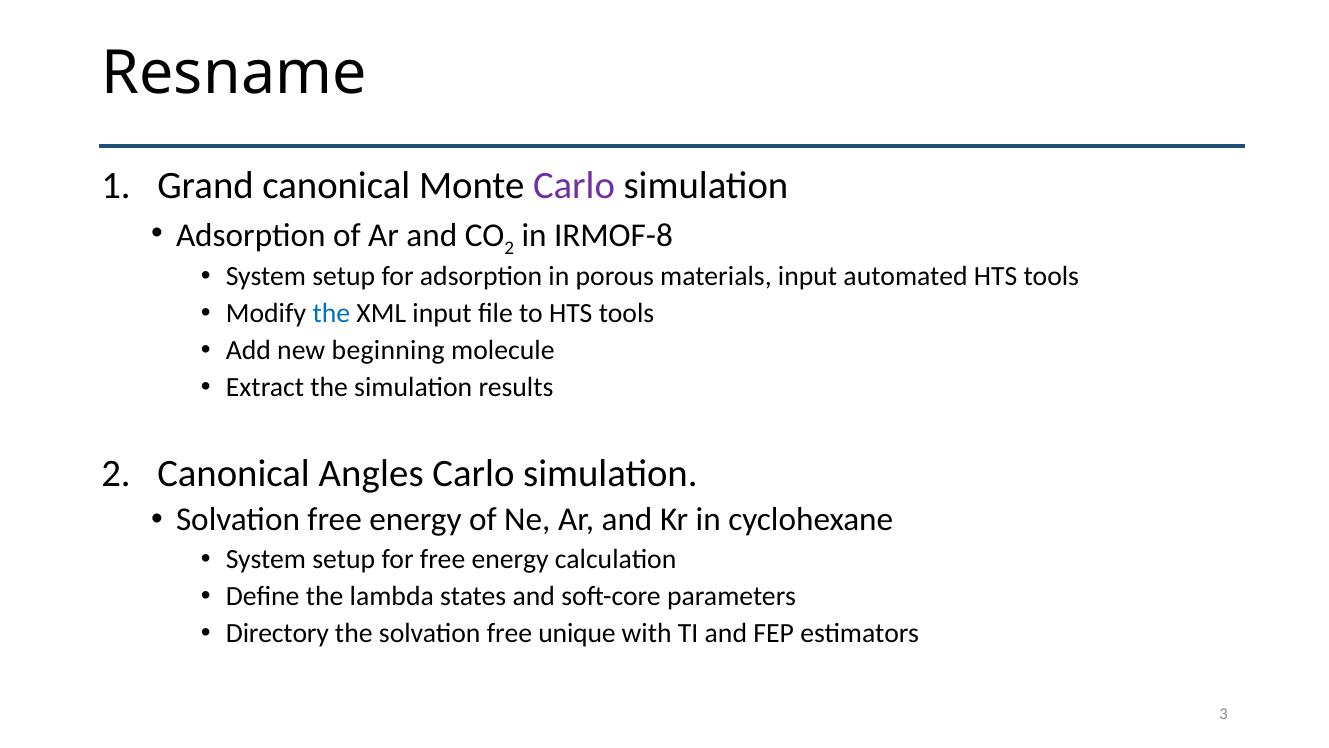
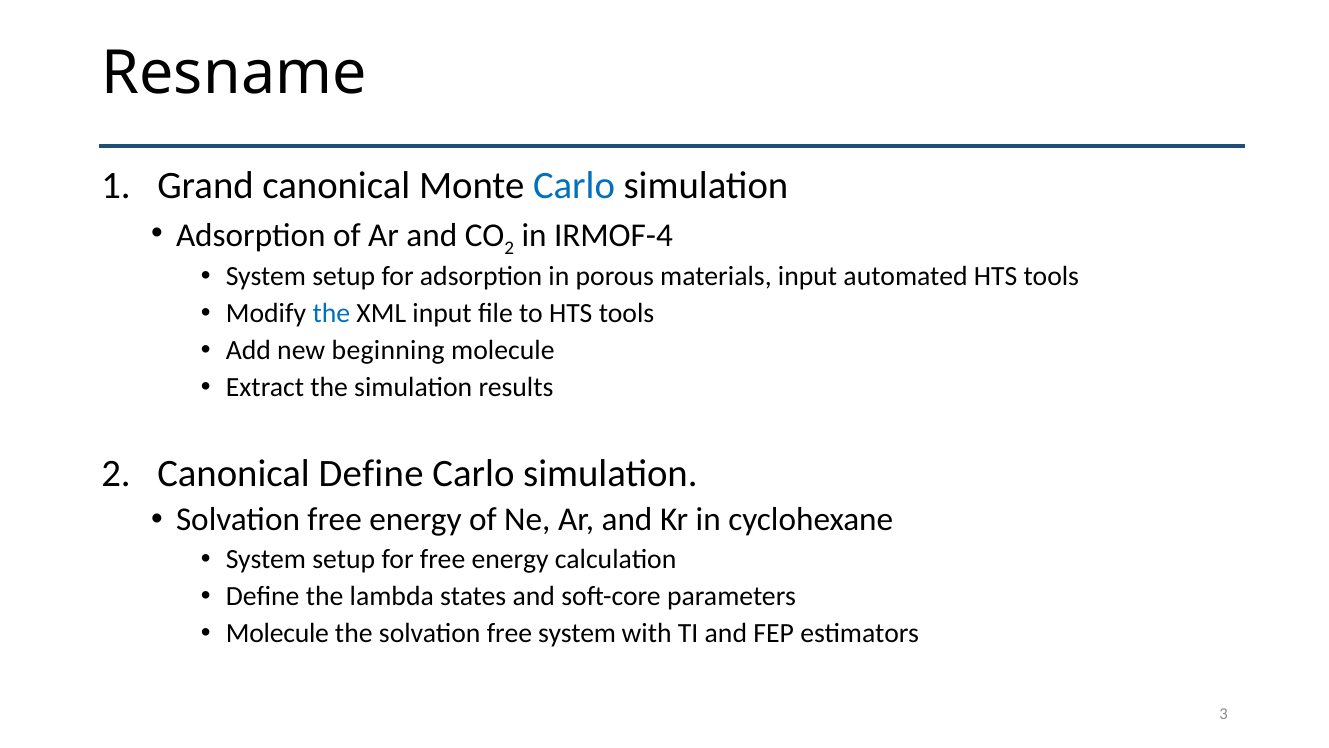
Carlo colour: purple -> blue (574, 186)
IRMOF-8: IRMOF-8 -> IRMOF-4 (613, 236)
Canonical Angles: Angles -> Define (371, 473)
Directory: Directory -> Molecule (277, 633)
free unique: unique -> system (577, 633)
